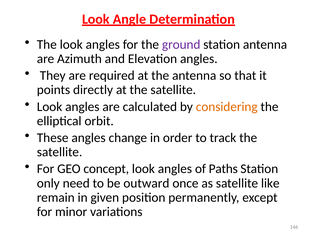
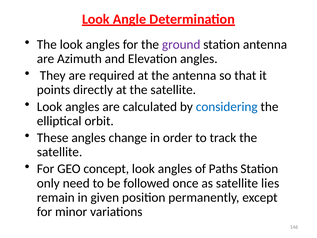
considering colour: orange -> blue (227, 107)
outward: outward -> followed (146, 183)
like: like -> lies (270, 183)
